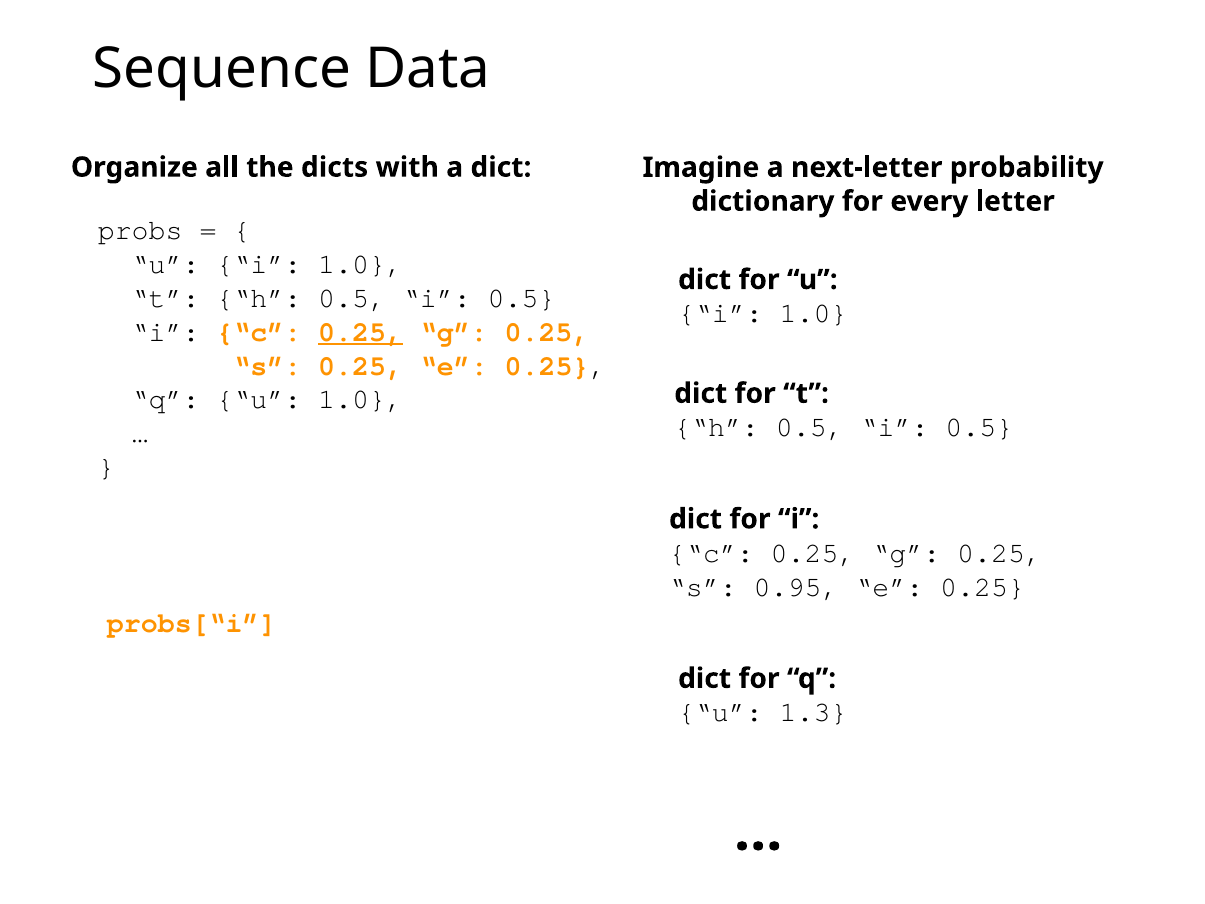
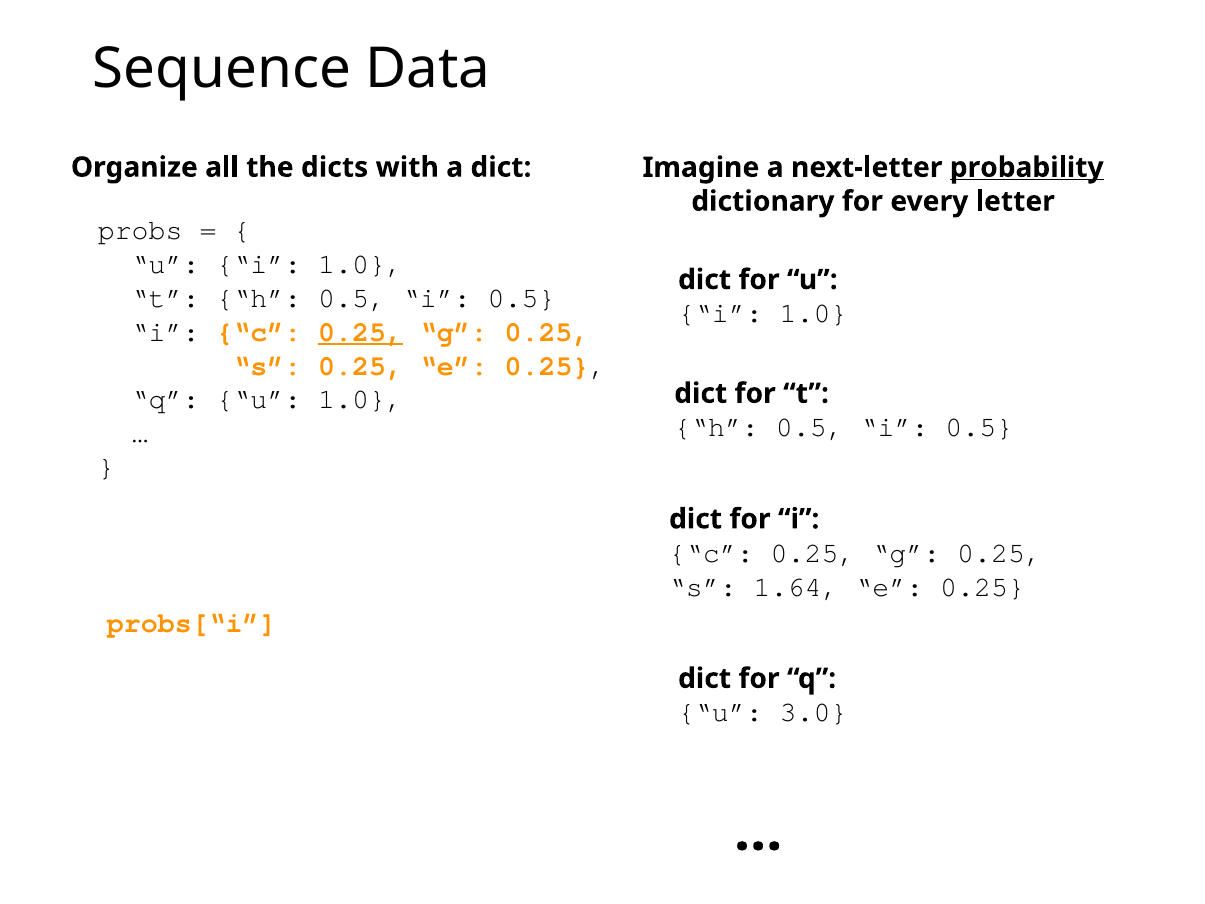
probability underline: none -> present (1027, 167)
0.95: 0.95 -> 1.64 (796, 587)
1.3: 1.3 -> 3.0 (814, 712)
